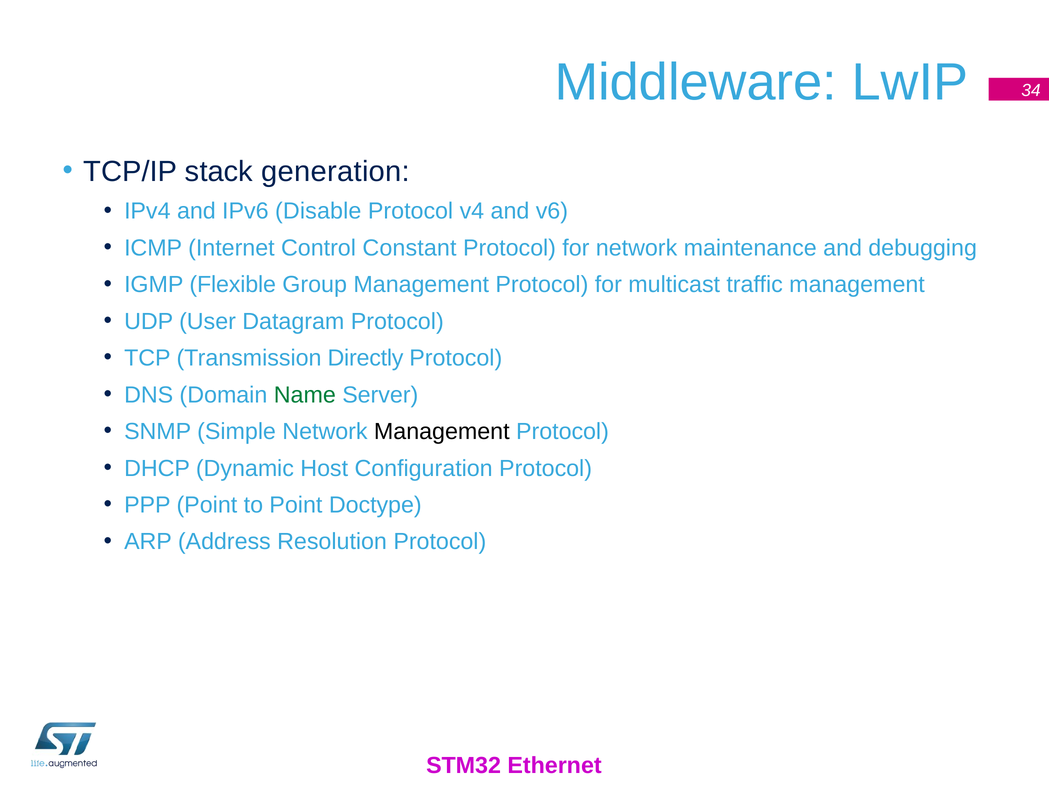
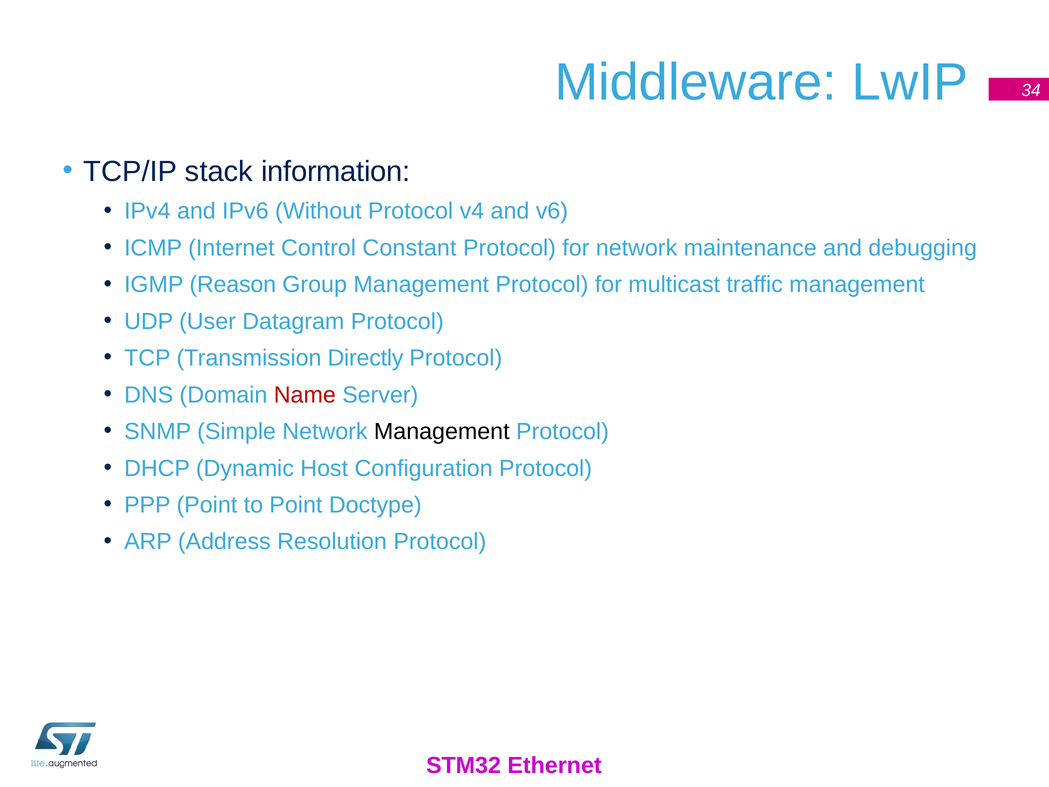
generation: generation -> information (336, 171)
Disable: Disable -> Without (318, 211)
Flexible: Flexible -> Reason (233, 285)
Name colour: green -> red (305, 395)
